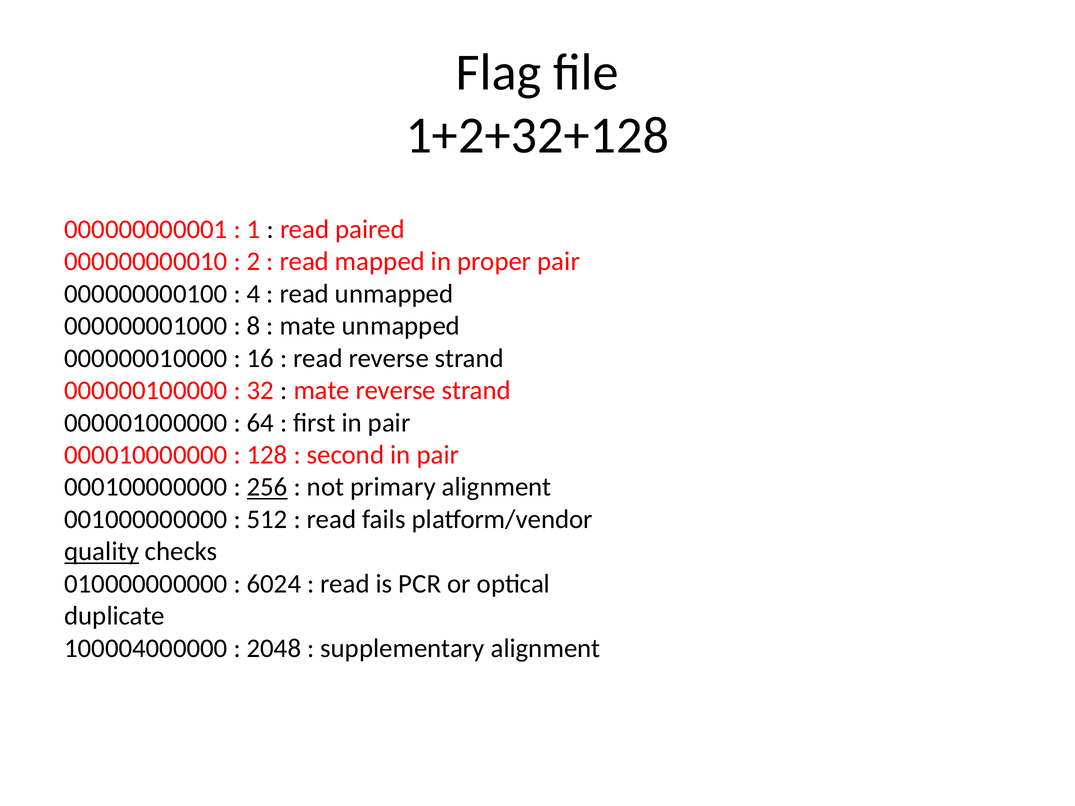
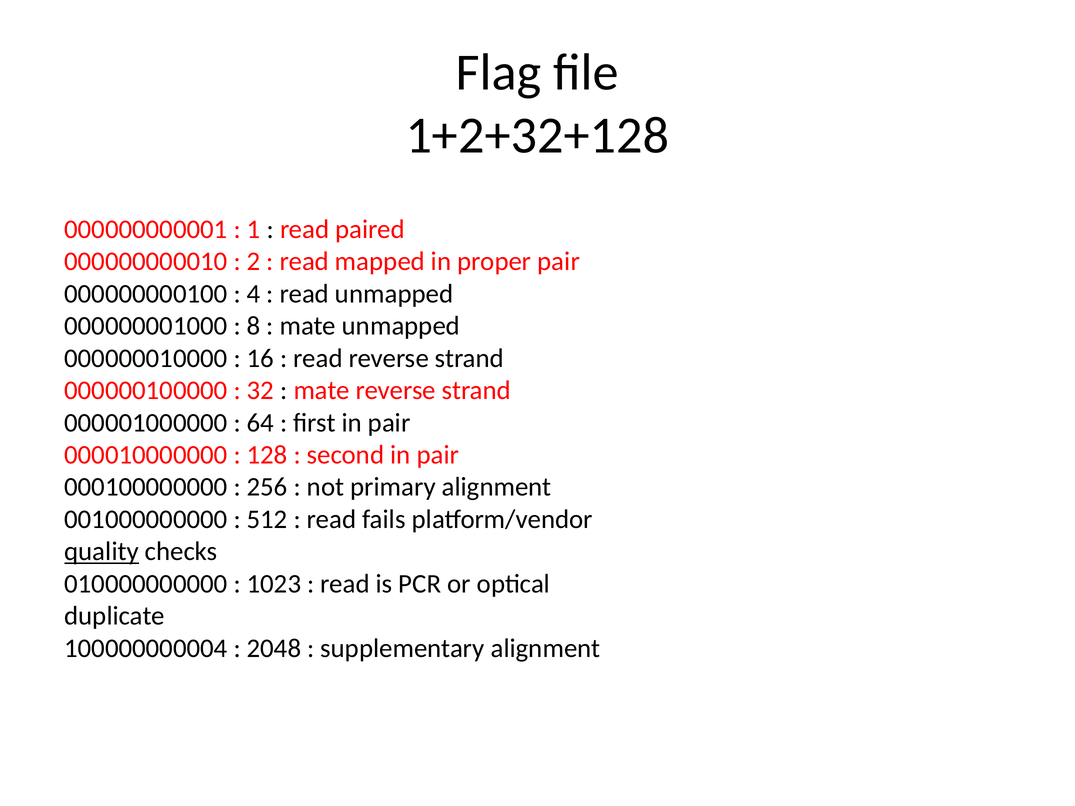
256 underline: present -> none (267, 487)
6024: 6024 -> 1023 (274, 584)
100004000000: 100004000000 -> 100000000004 (146, 649)
